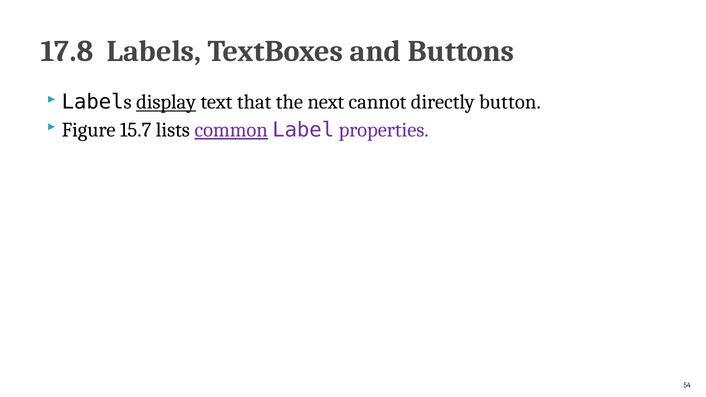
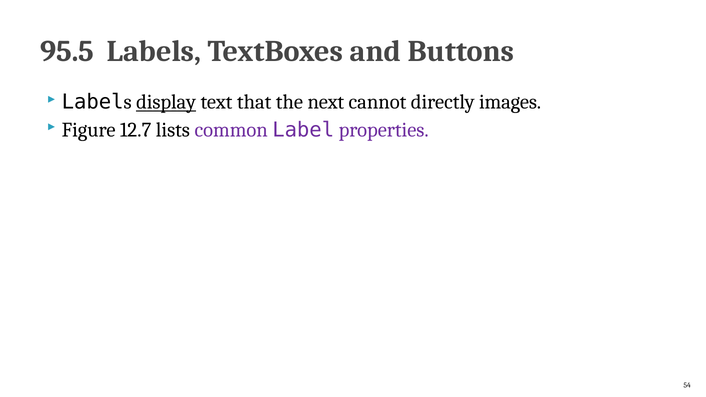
17.8: 17.8 -> 95.5 (67, 51)
button: button -> images (510, 102)
15.7: 15.7 -> 12.7 (136, 130)
common underline: present -> none (231, 130)
